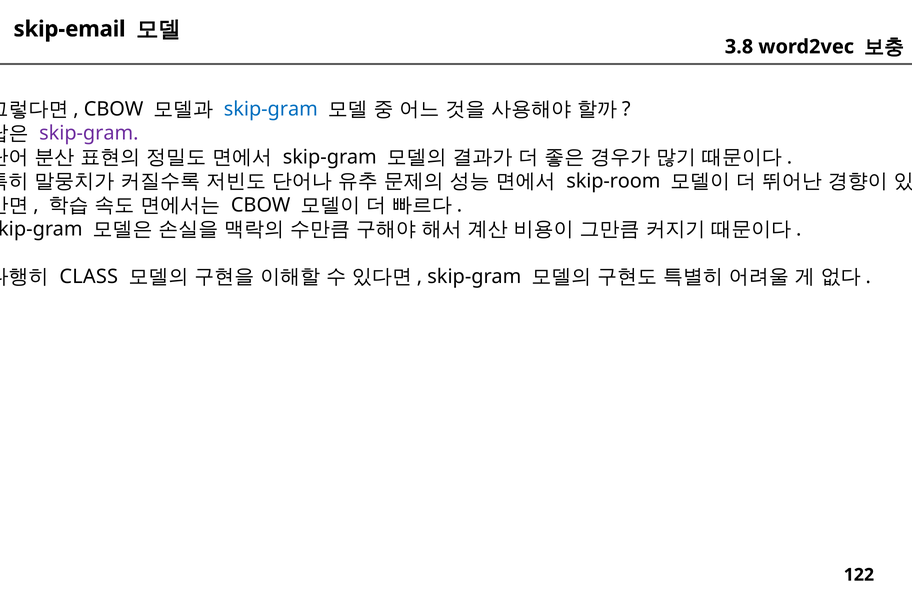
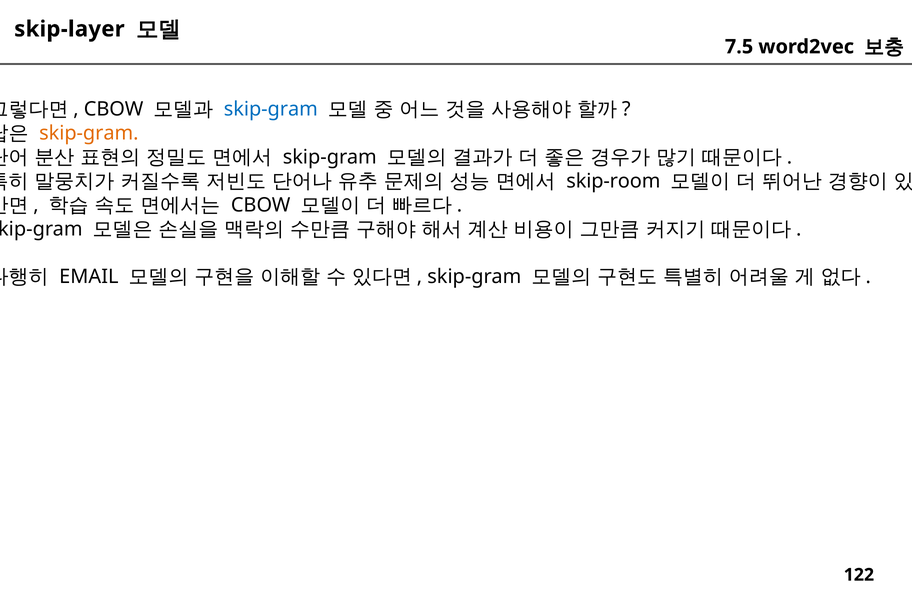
skip-email: skip-email -> skip-layer (69, 29)
3.8: 3.8 -> 7.5 (739, 47)
skip-gram colour: purple -> orange (89, 133)
CLASS: CLASS -> EMAIL (89, 277)
